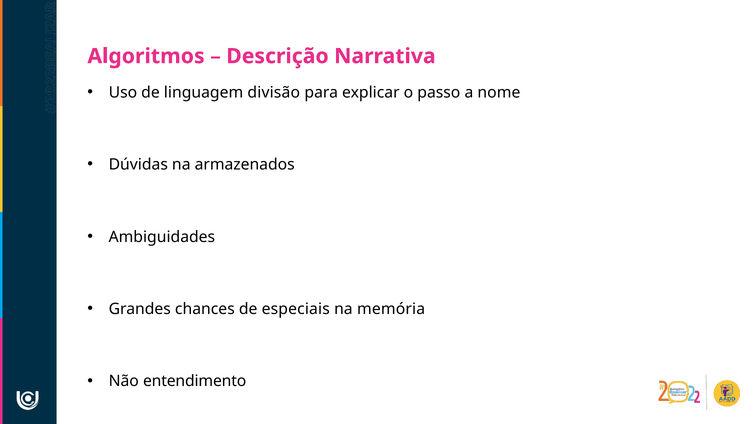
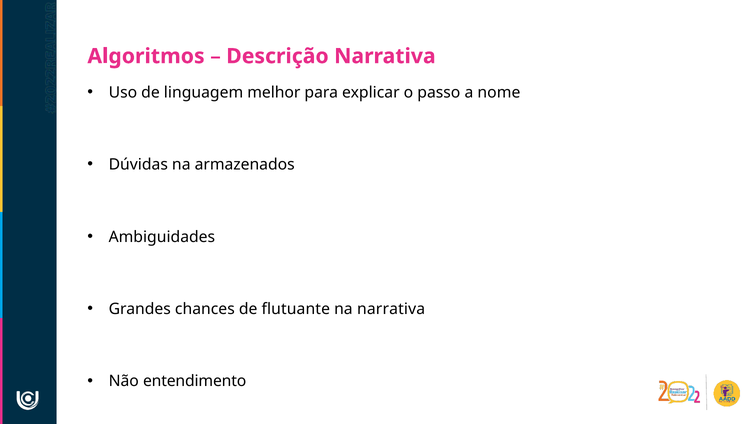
divisão: divisão -> melhor (274, 92)
especiais: especiais -> flutuante (296, 309)
na memória: memória -> narrativa (391, 309)
